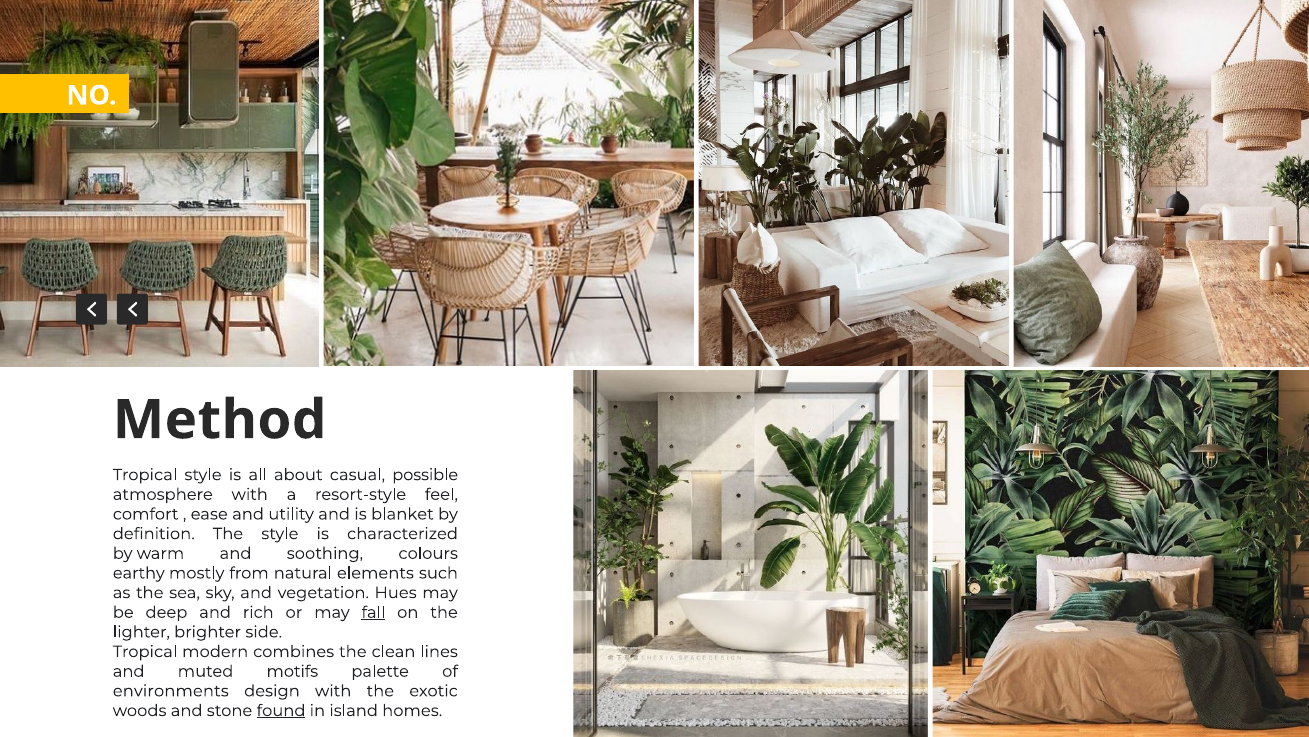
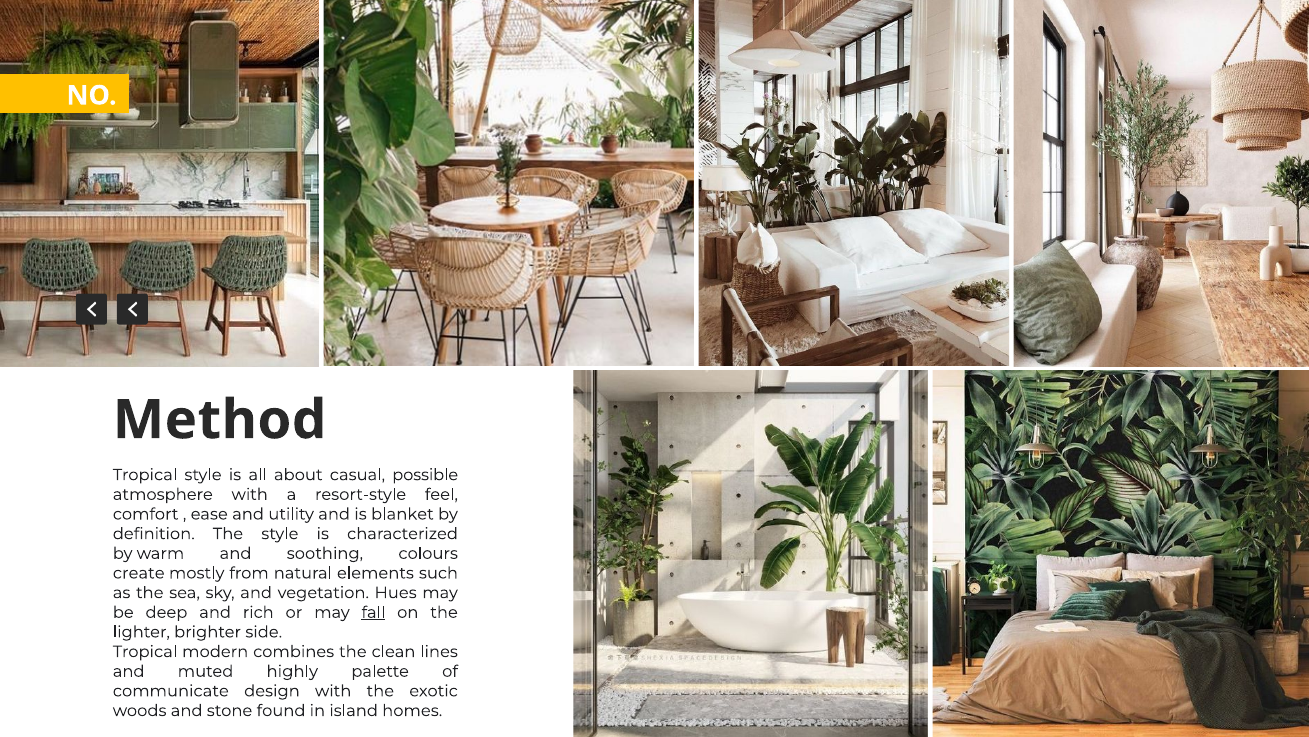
earthy: earthy -> create (139, 573)
motifs: motifs -> highly (292, 671)
environments: environments -> communicate (171, 690)
found underline: present -> none (281, 710)
